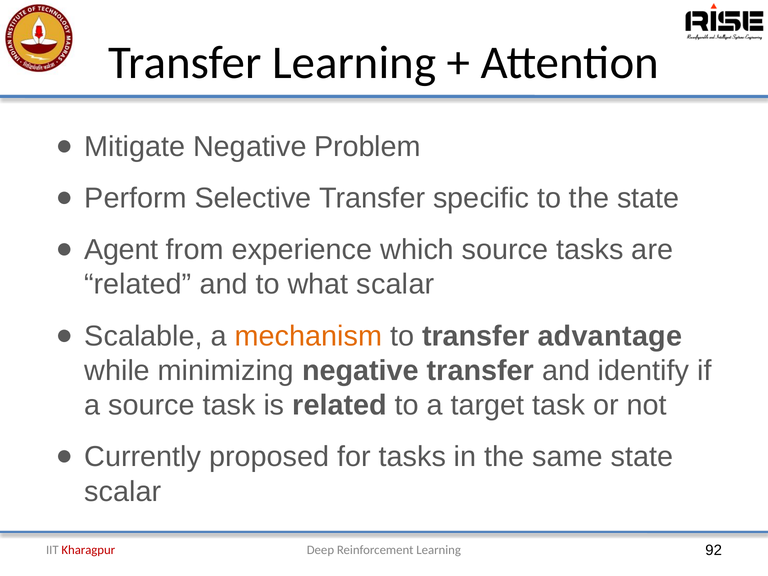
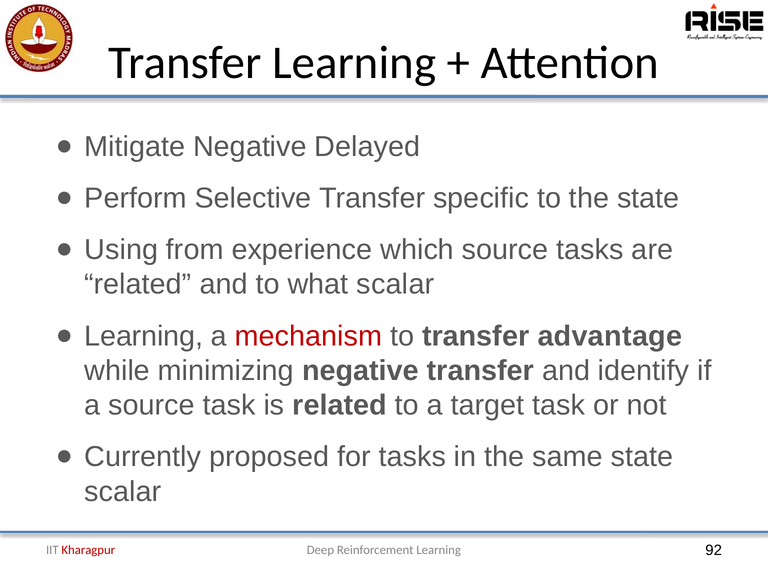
Problem: Problem -> Delayed (367, 147)
Agent: Agent -> Using (121, 250)
Scalable: Scalable -> Learning (144, 336)
mechanism colour: orange -> red (308, 336)
